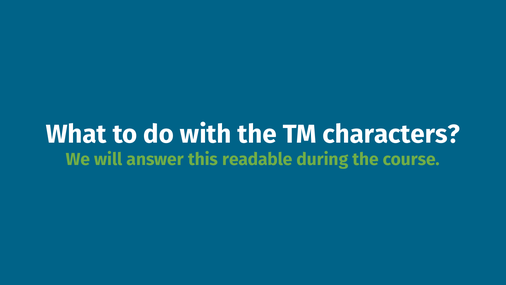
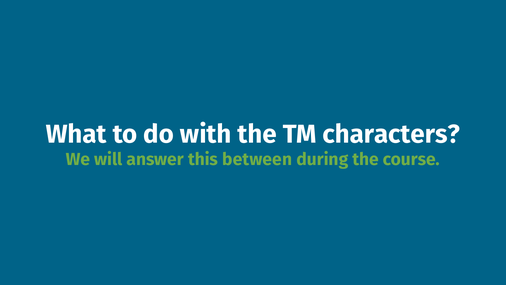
readable: readable -> between (257, 159)
